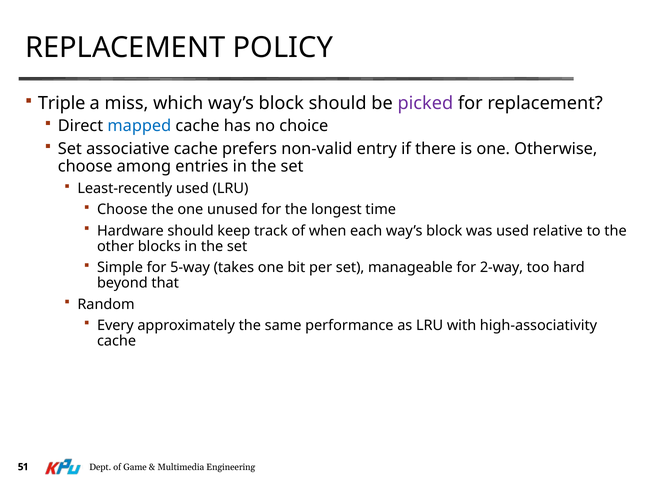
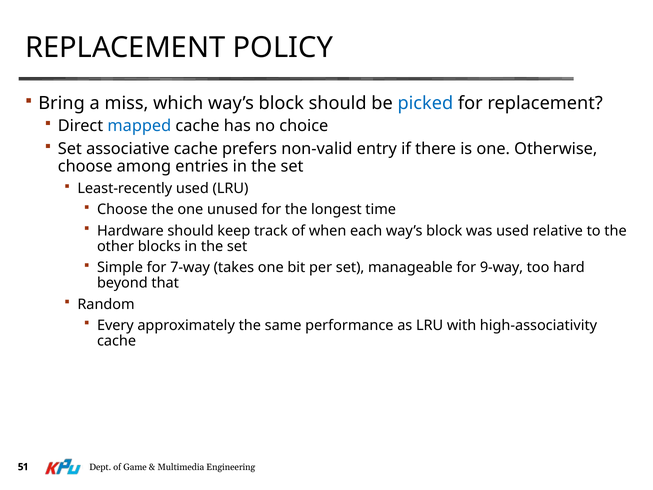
Triple: Triple -> Bring (62, 103)
picked colour: purple -> blue (425, 103)
5-way: 5-way -> 7-way (190, 267)
2-way: 2-way -> 9-way (502, 267)
